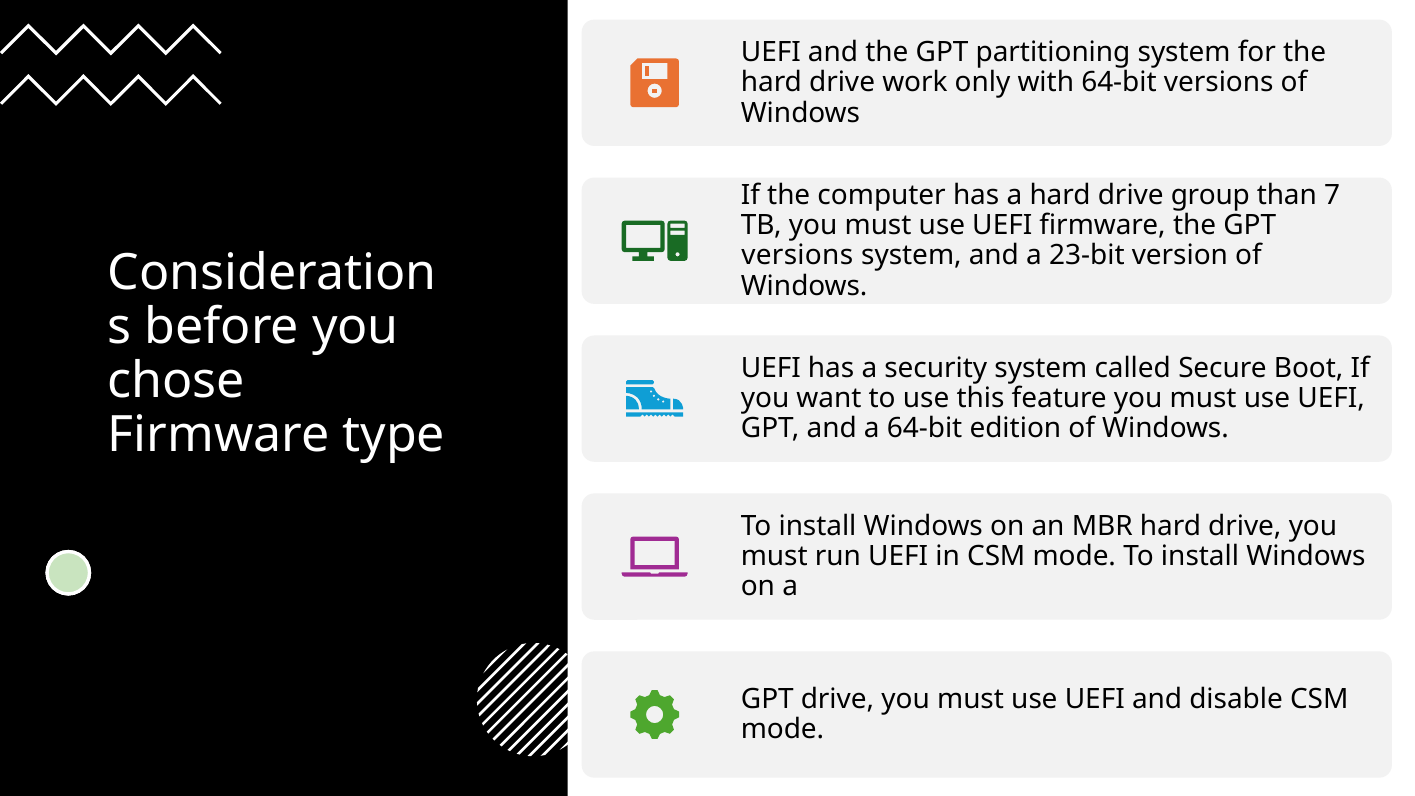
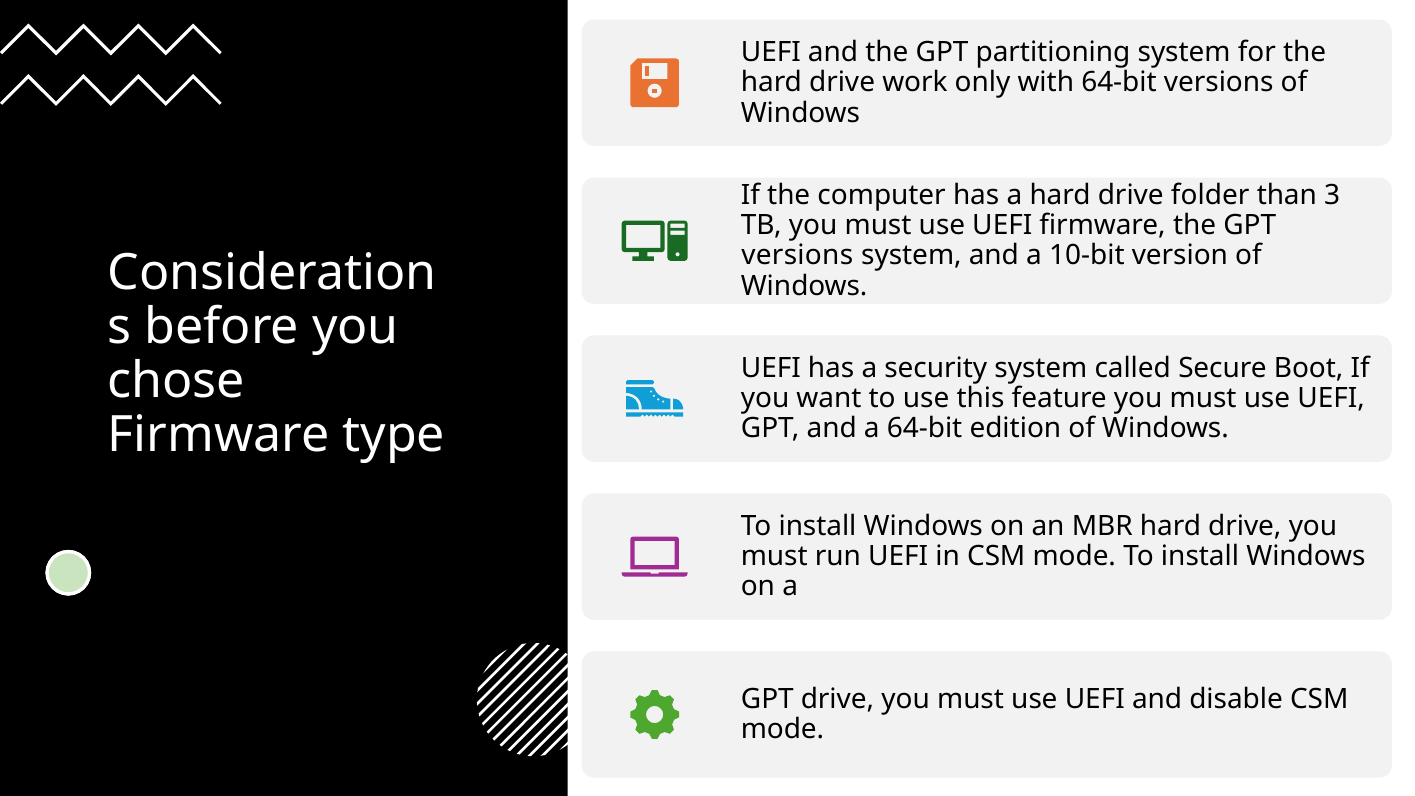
group: group -> folder (1210, 195)
7: 7 -> 3 (1332, 195)
23-bit: 23-bit -> 10-bit (1087, 256)
